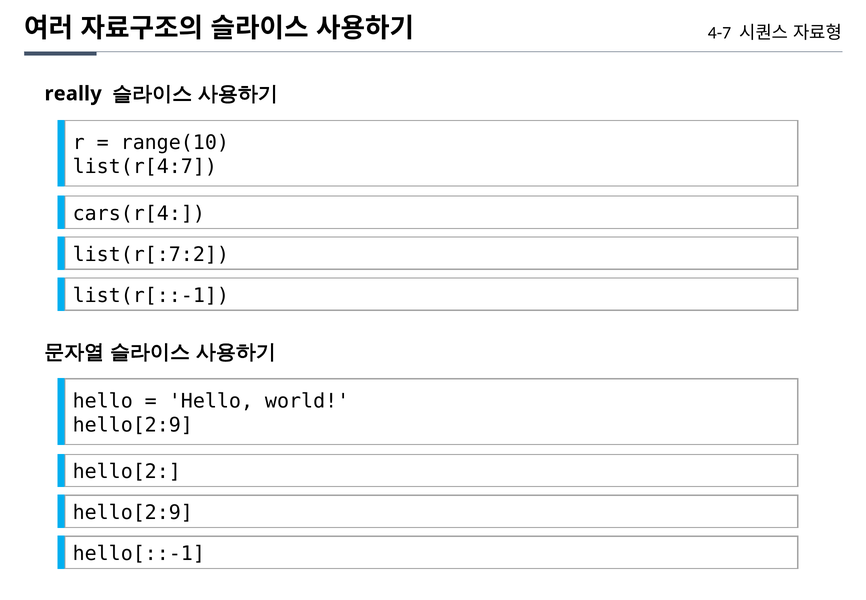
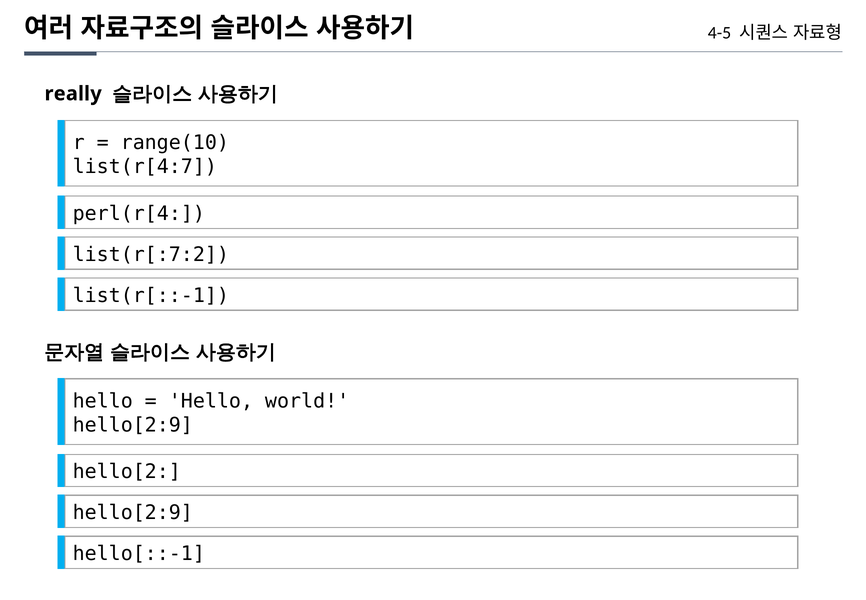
4-7: 4-7 -> 4-5 (720, 33)
cars(r[4: cars(r[4 -> perl(r[4 (139, 213)
